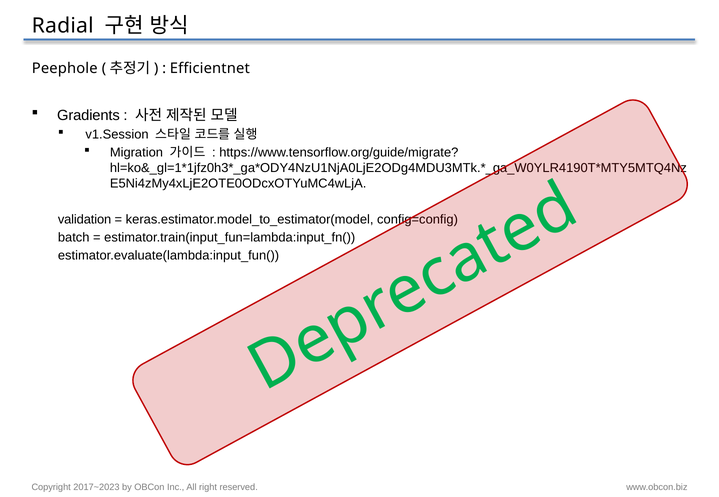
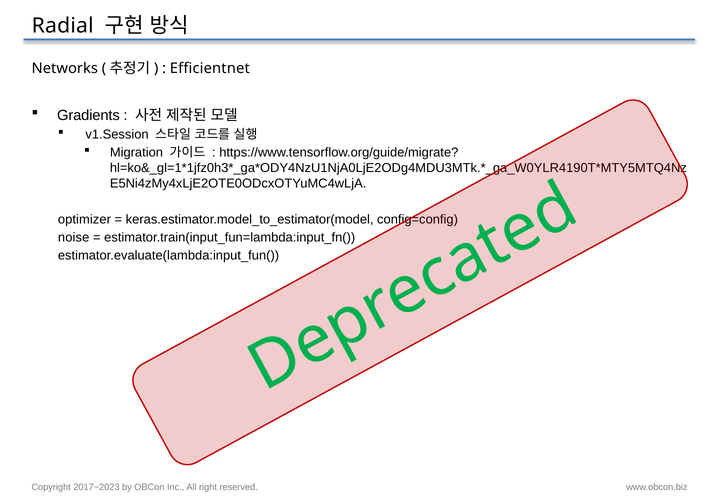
Peephole: Peephole -> Networks (65, 69)
validation: validation -> optimizer (84, 220)
batch: batch -> noise (74, 238)
